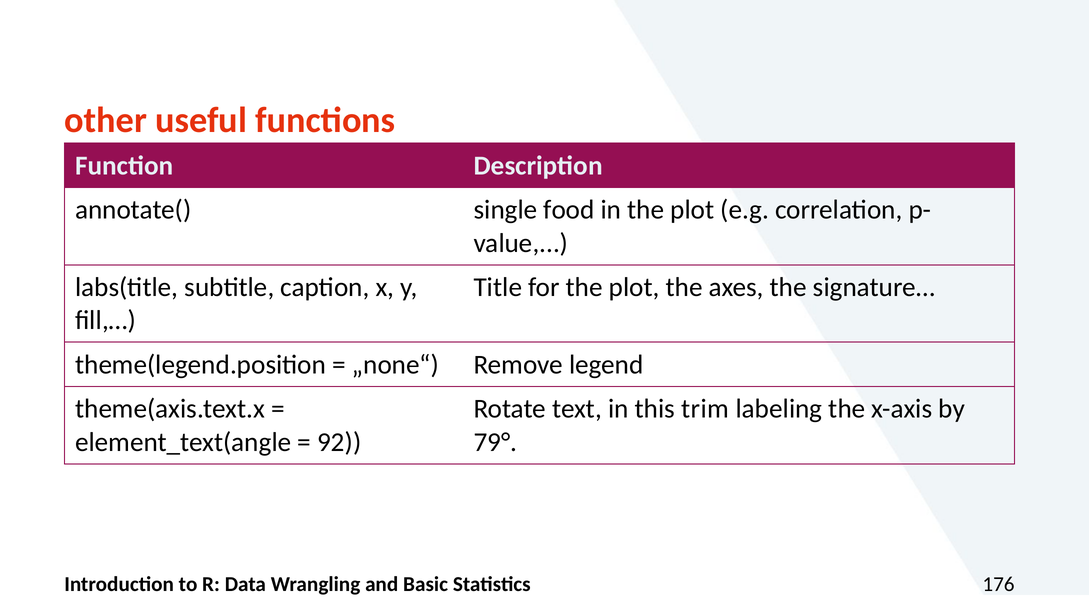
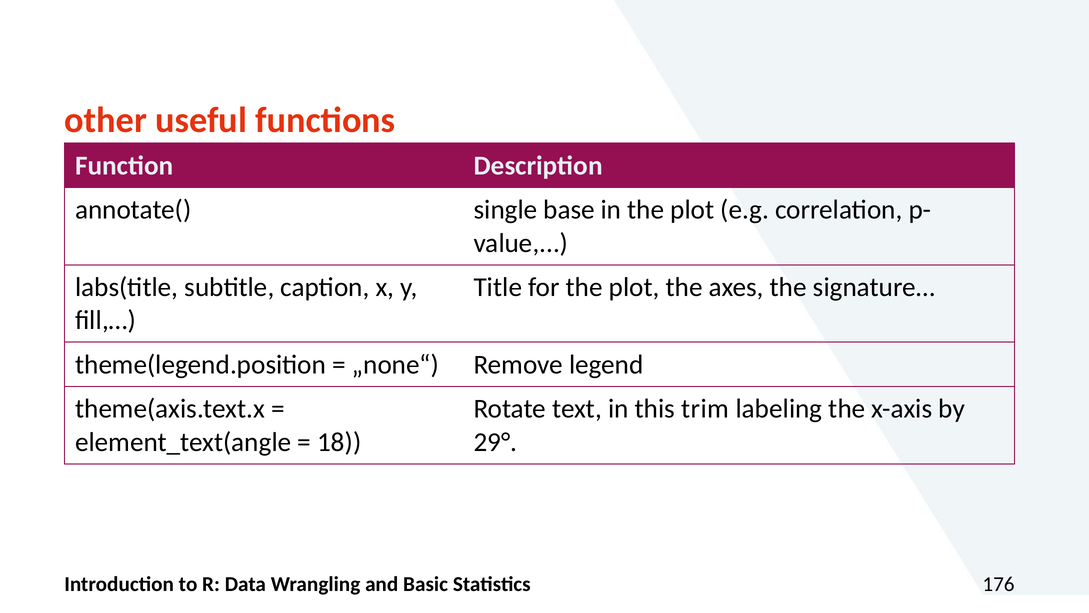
food: food -> base (569, 210)
92: 92 -> 18 (339, 442)
79°: 79° -> 29° (495, 442)
